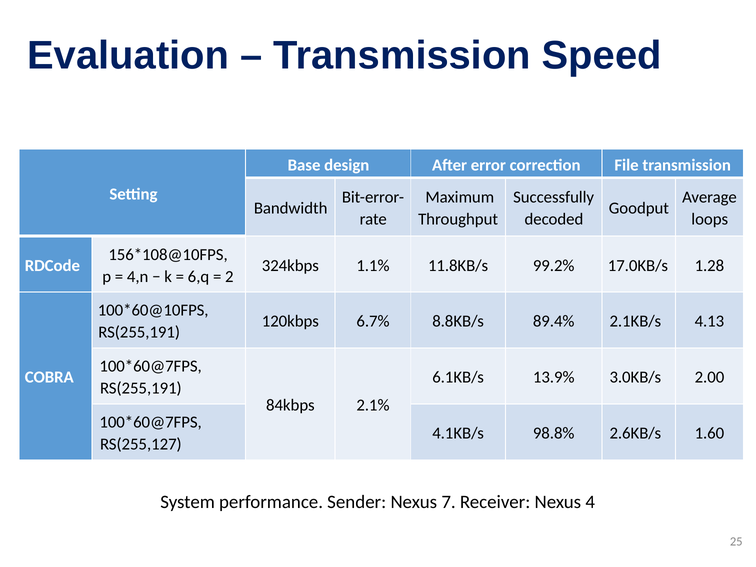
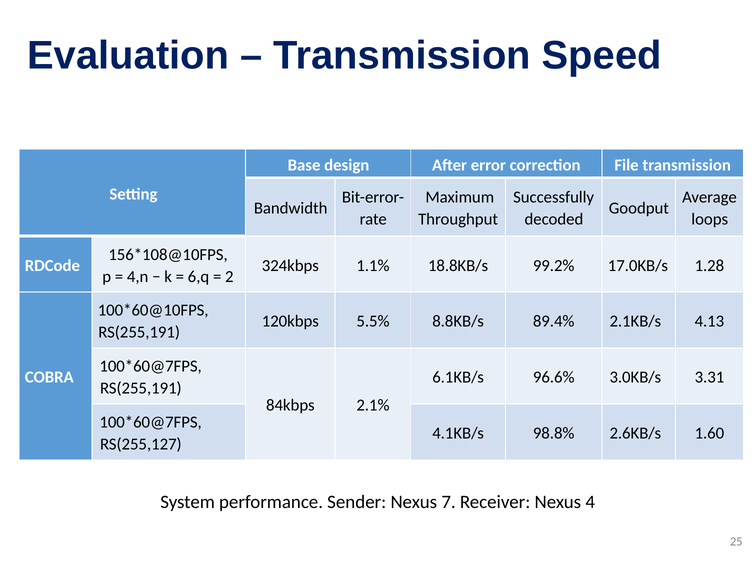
11.8KB/s: 11.8KB/s -> 18.8KB/s (458, 265)
6.7%: 6.7% -> 5.5% (373, 321)
13.9%: 13.9% -> 96.6% (554, 377)
2.00: 2.00 -> 3.31 (709, 377)
